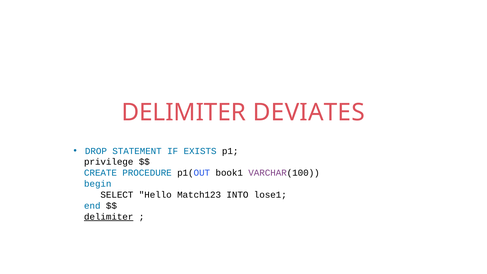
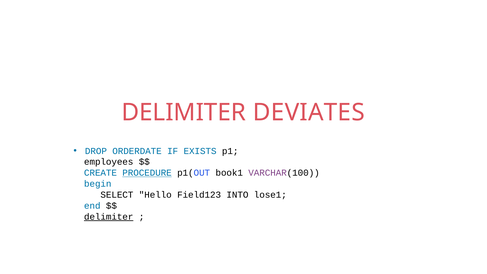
STATEMENT: STATEMENT -> ORDERDATE (137, 151)
privilege: privilege -> employees (109, 162)
PROCEDURE underline: none -> present (147, 173)
Match123: Match123 -> Field123 (199, 195)
